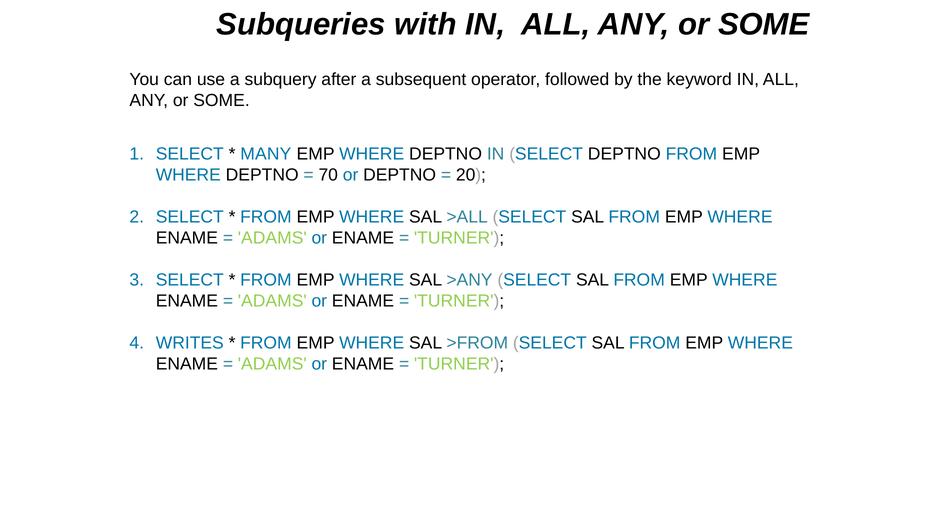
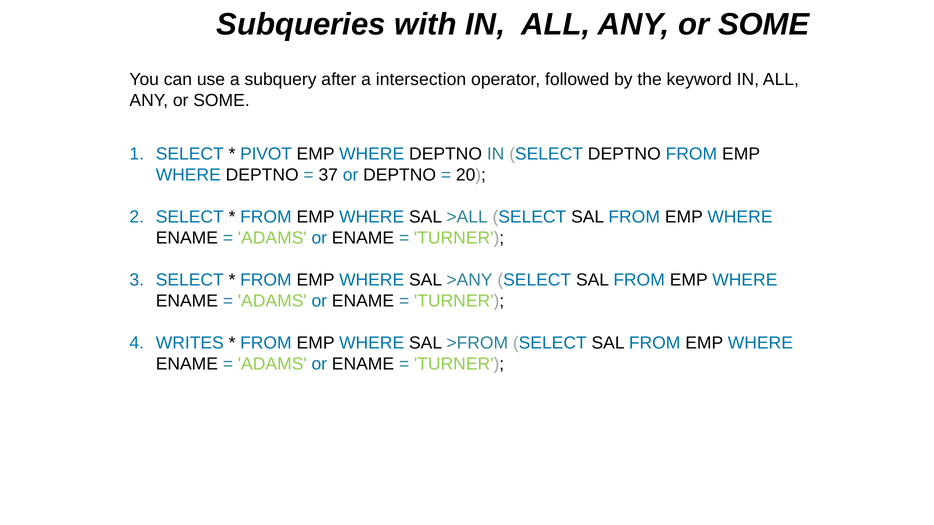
subsequent: subsequent -> intersection (421, 79)
MANY: MANY -> PIVOT (266, 154)
70: 70 -> 37 (328, 175)
